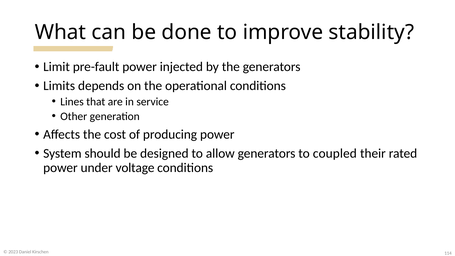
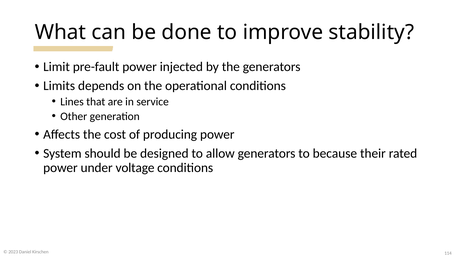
coupled: coupled -> because (335, 153)
